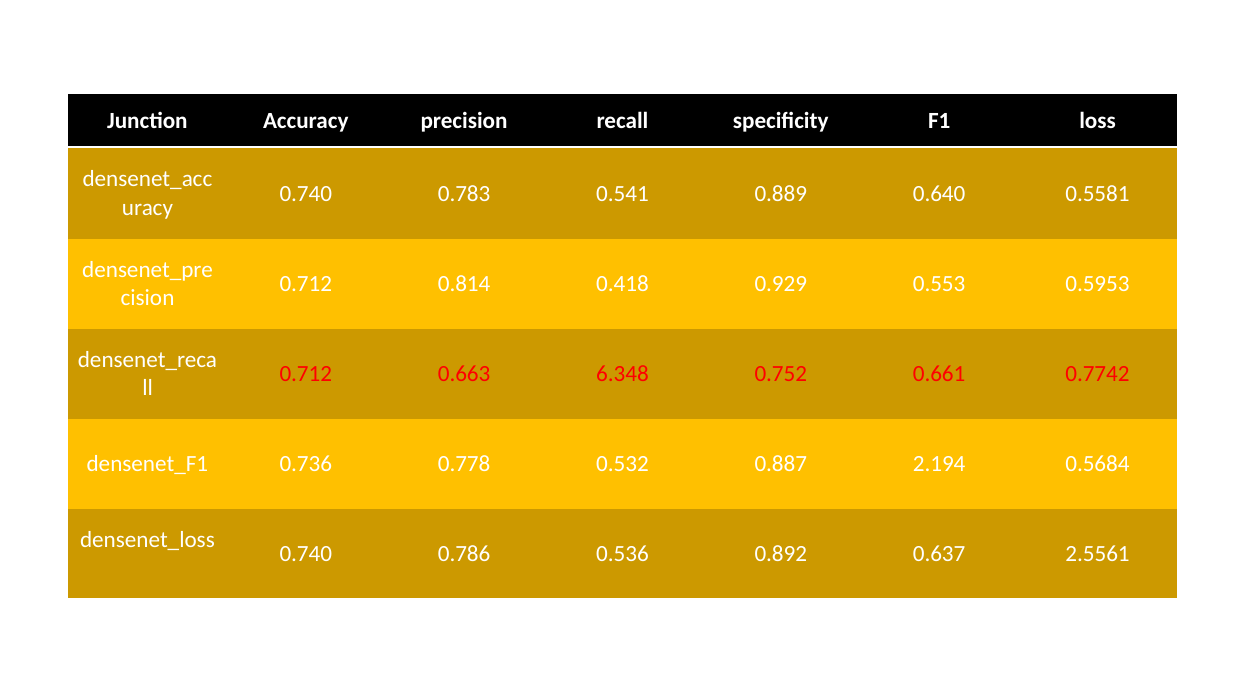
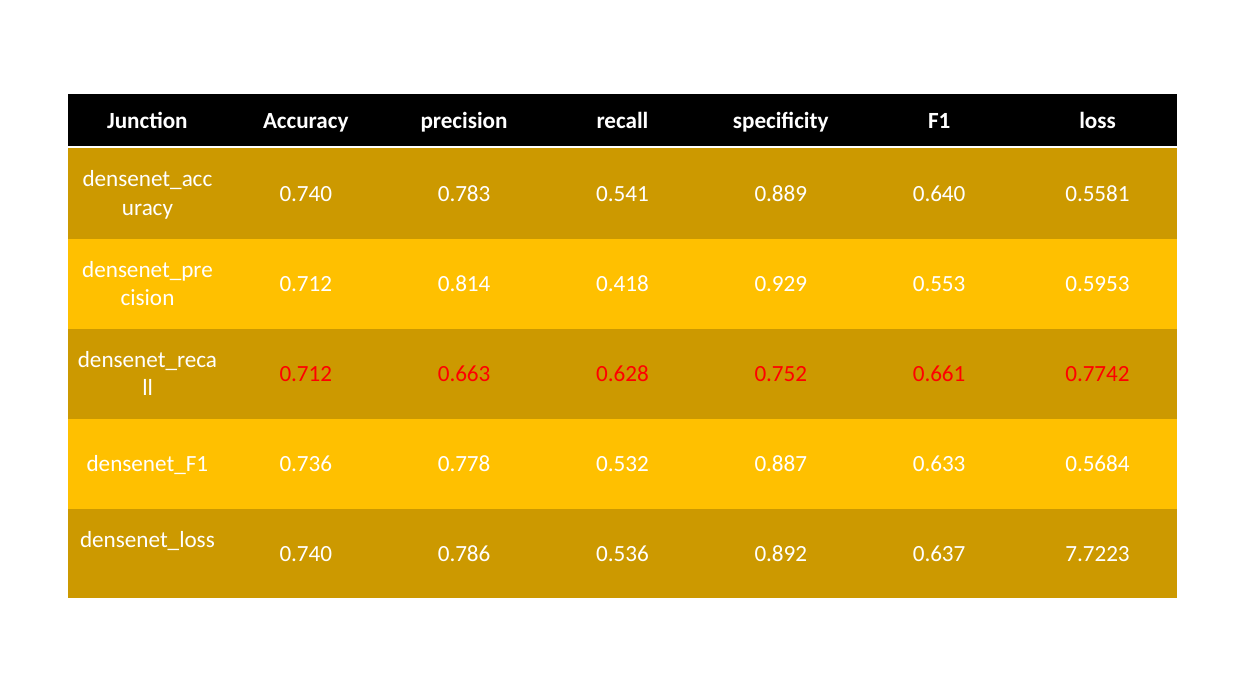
6.348: 6.348 -> 0.628 (622, 374)
2.194: 2.194 -> 0.633 (939, 464)
2.5561: 2.5561 -> 7.7223 (1098, 554)
